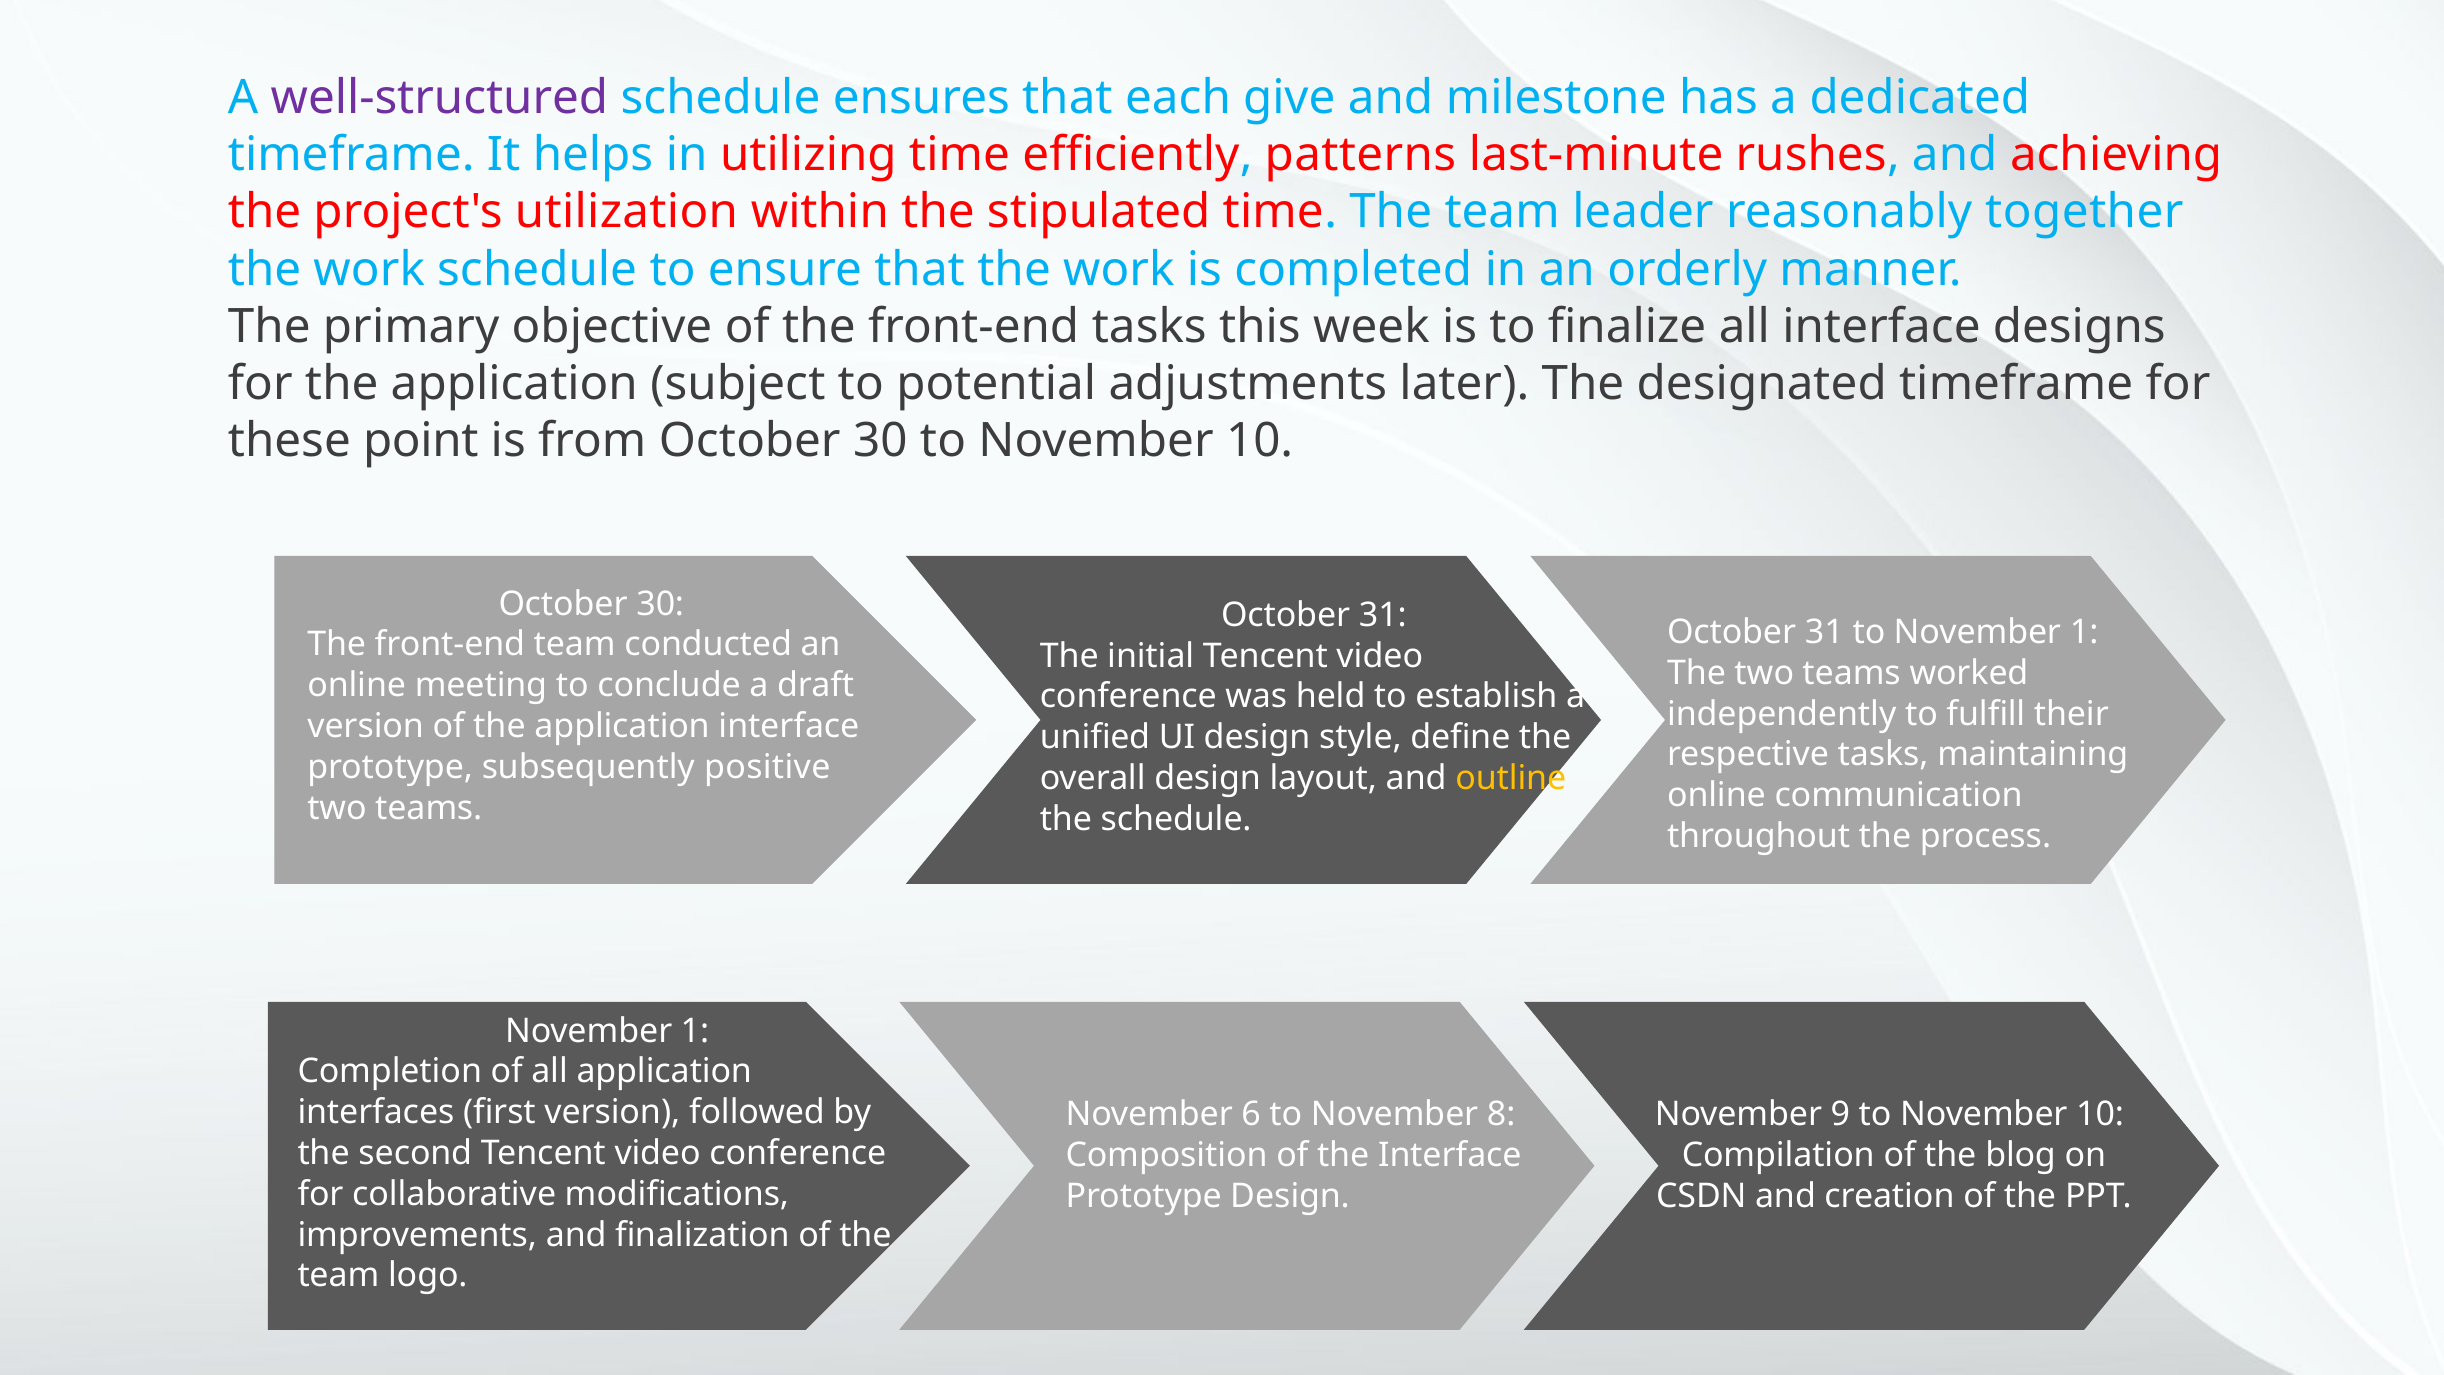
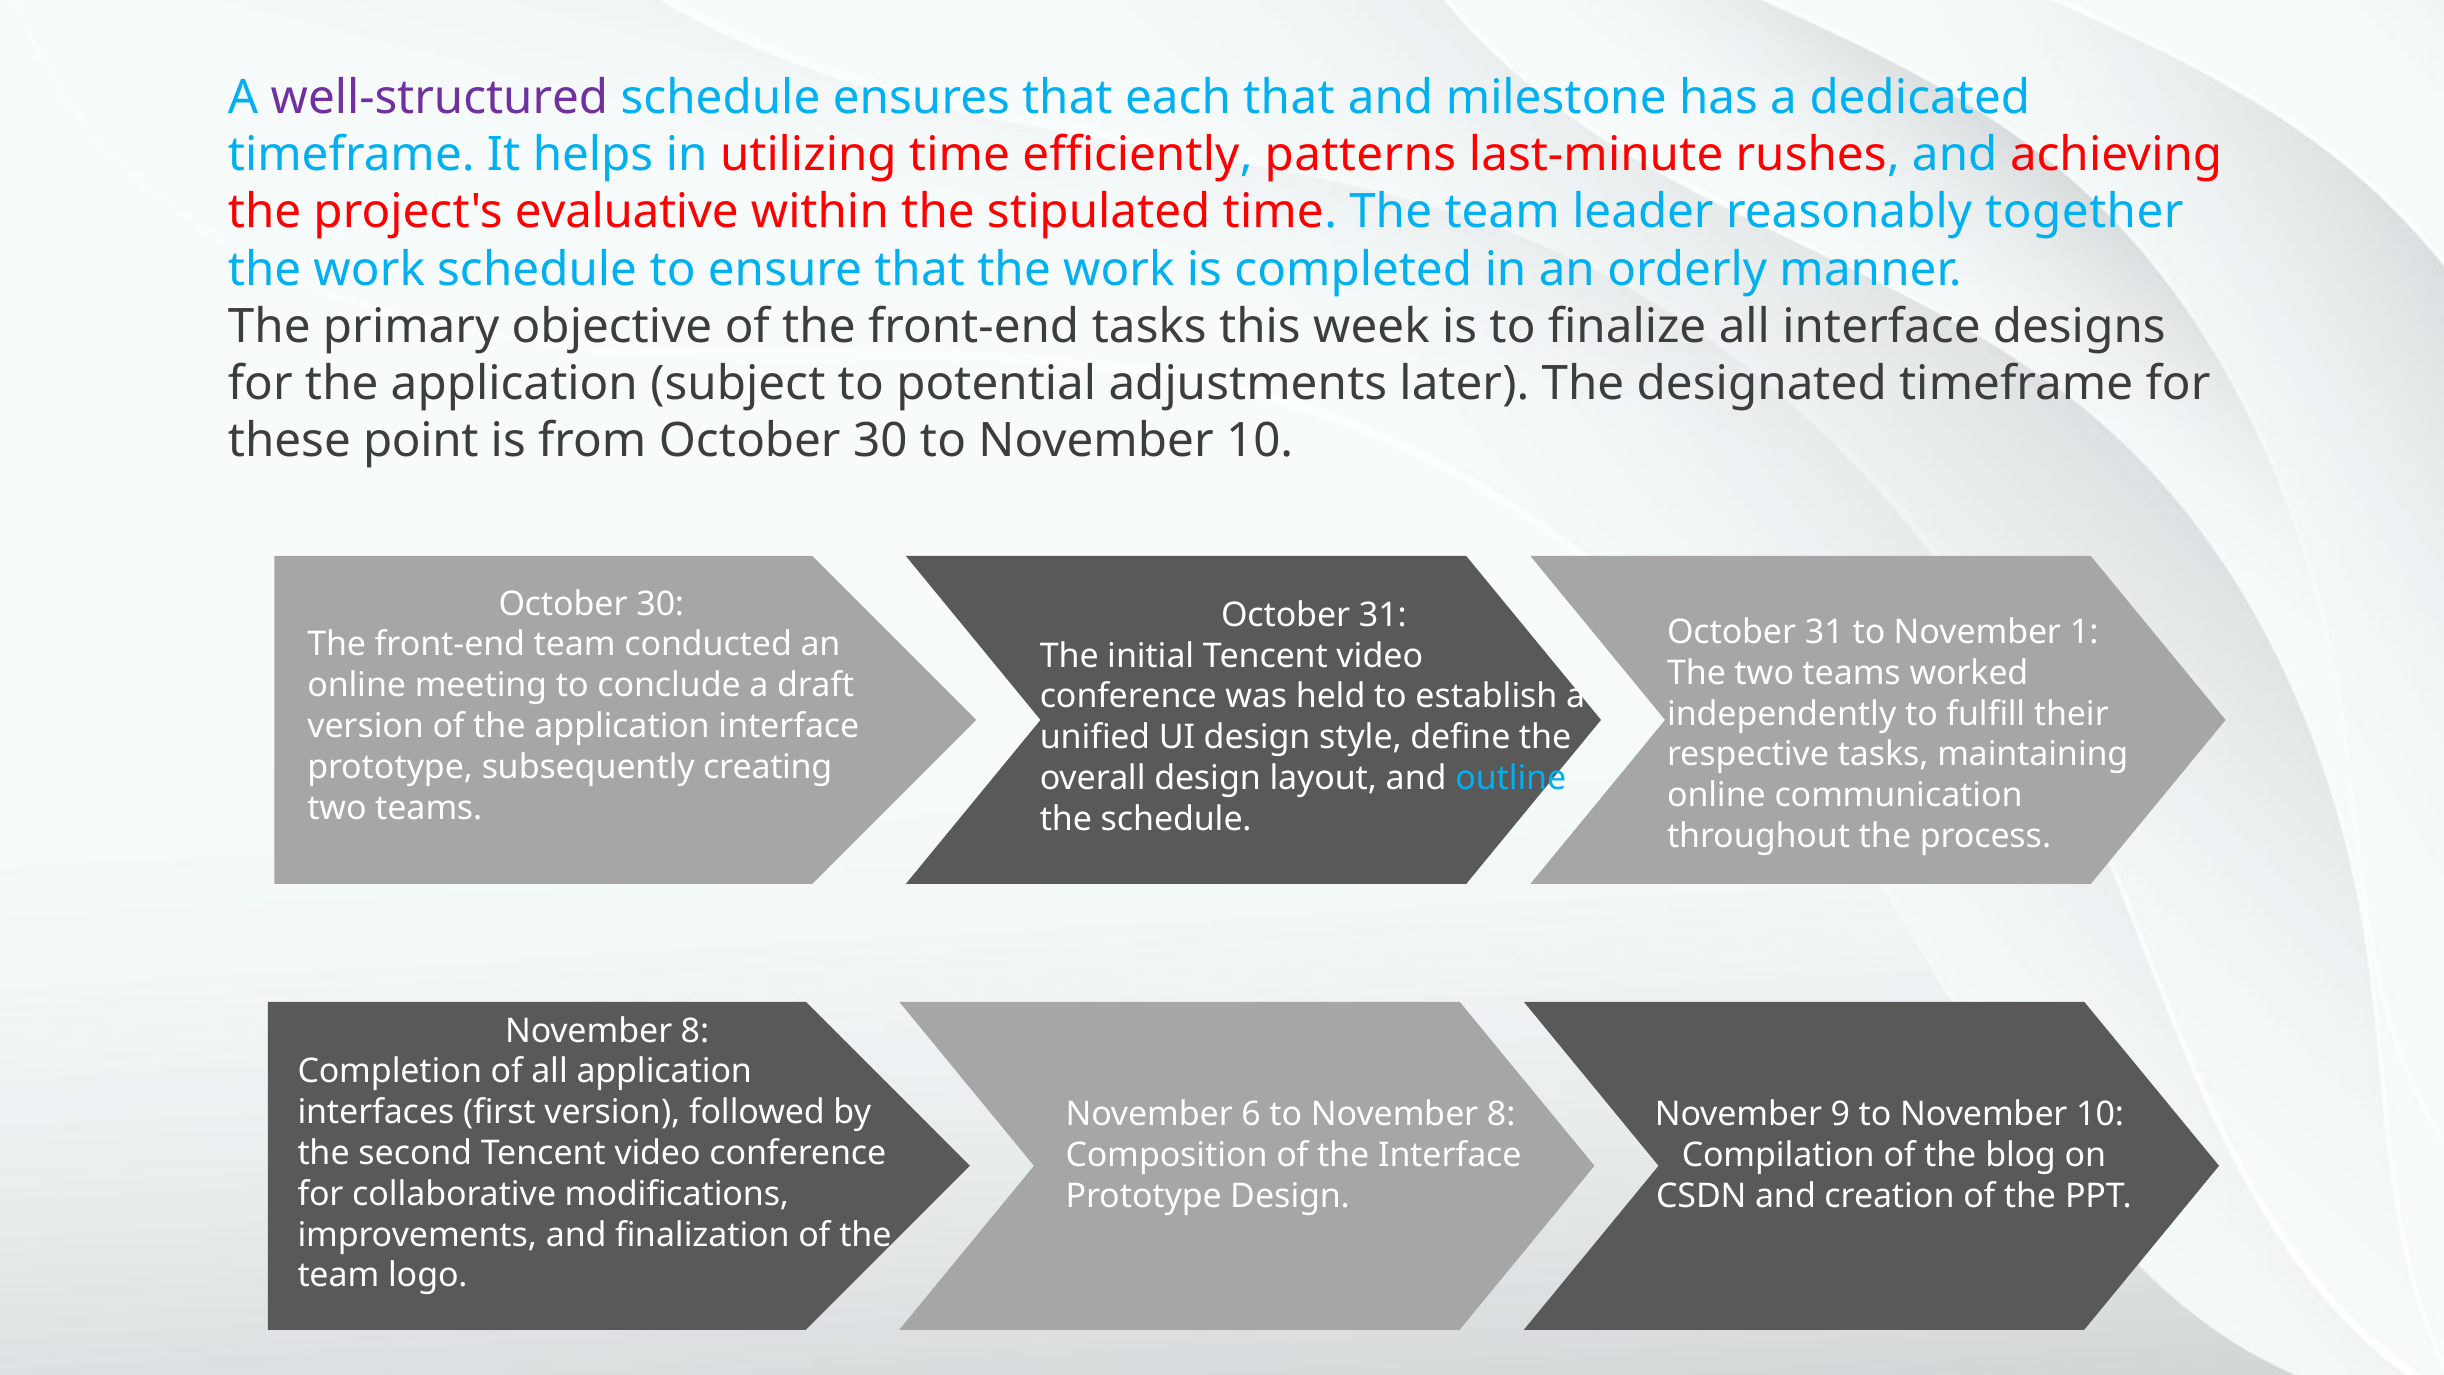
each give: give -> that (1289, 98)
utilization: utilization -> evaluative (627, 212)
positive: positive -> creating (768, 767)
outline colour: yellow -> light blue (1511, 778)
1: 1 -> 8 (695, 1031)
